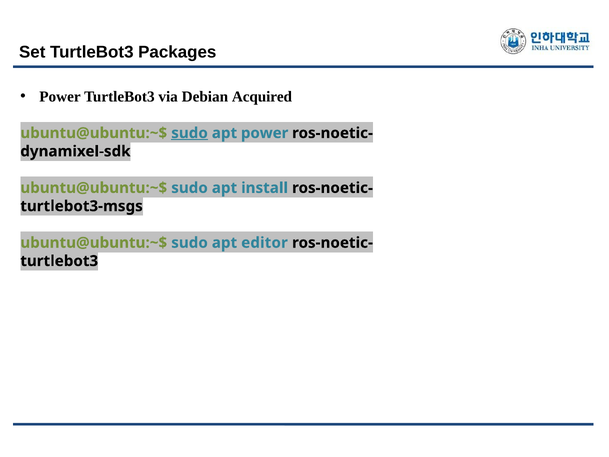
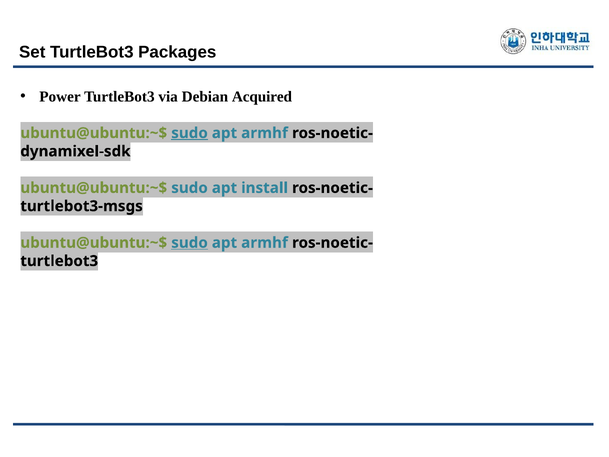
power: power -> armhf (265, 133)
sudo underline: none -> present (190, 243)
editor: editor -> armhf (265, 243)
